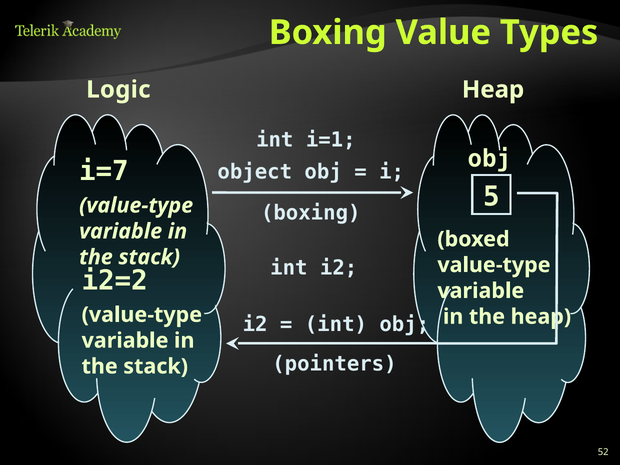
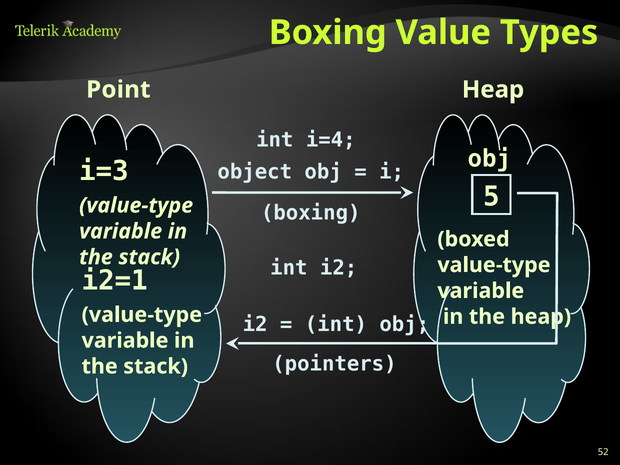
Logic: Logic -> Point (118, 90)
i=1: i=1 -> i=4 (331, 140)
i=7: i=7 -> i=3 (104, 171)
i2=2: i2=2 -> i2=1 (115, 281)
